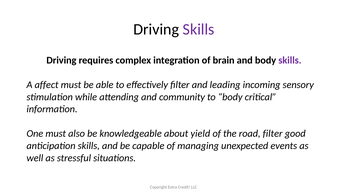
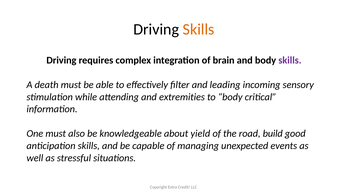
Skills colour: purple -> orange (199, 29)
affect: affect -> death (47, 85)
community: community -> extremities (182, 97)
road filter: filter -> build (273, 133)
